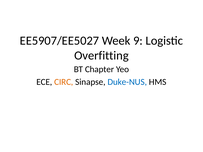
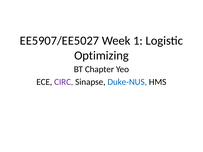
9: 9 -> 1 (138, 41)
Overfitting: Overfitting -> Optimizing (101, 56)
CIRC colour: orange -> purple (64, 82)
